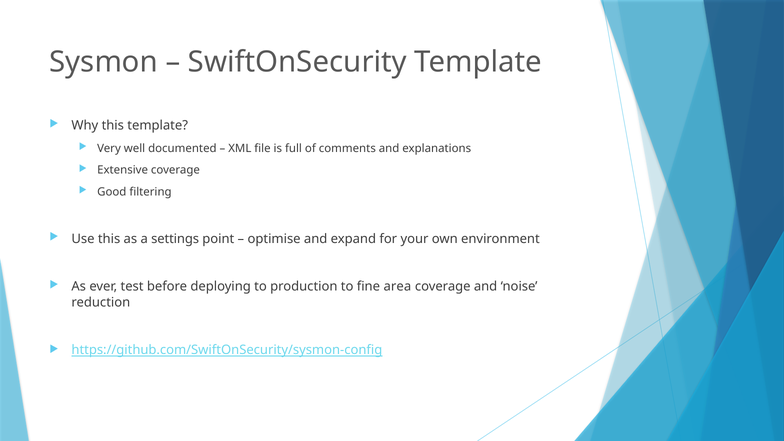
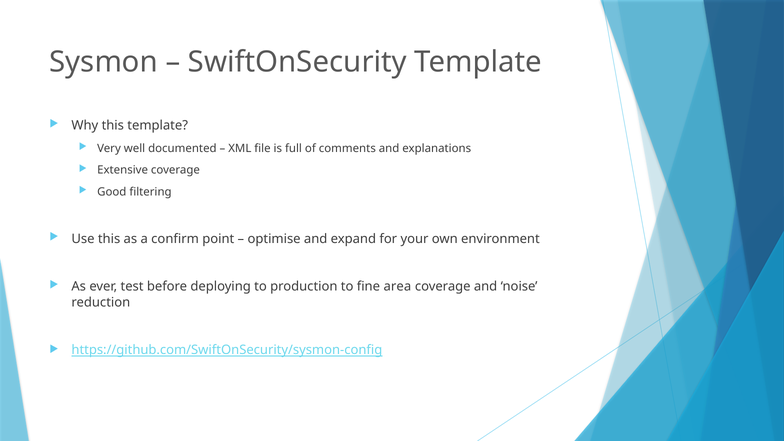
settings: settings -> confirm (175, 239)
